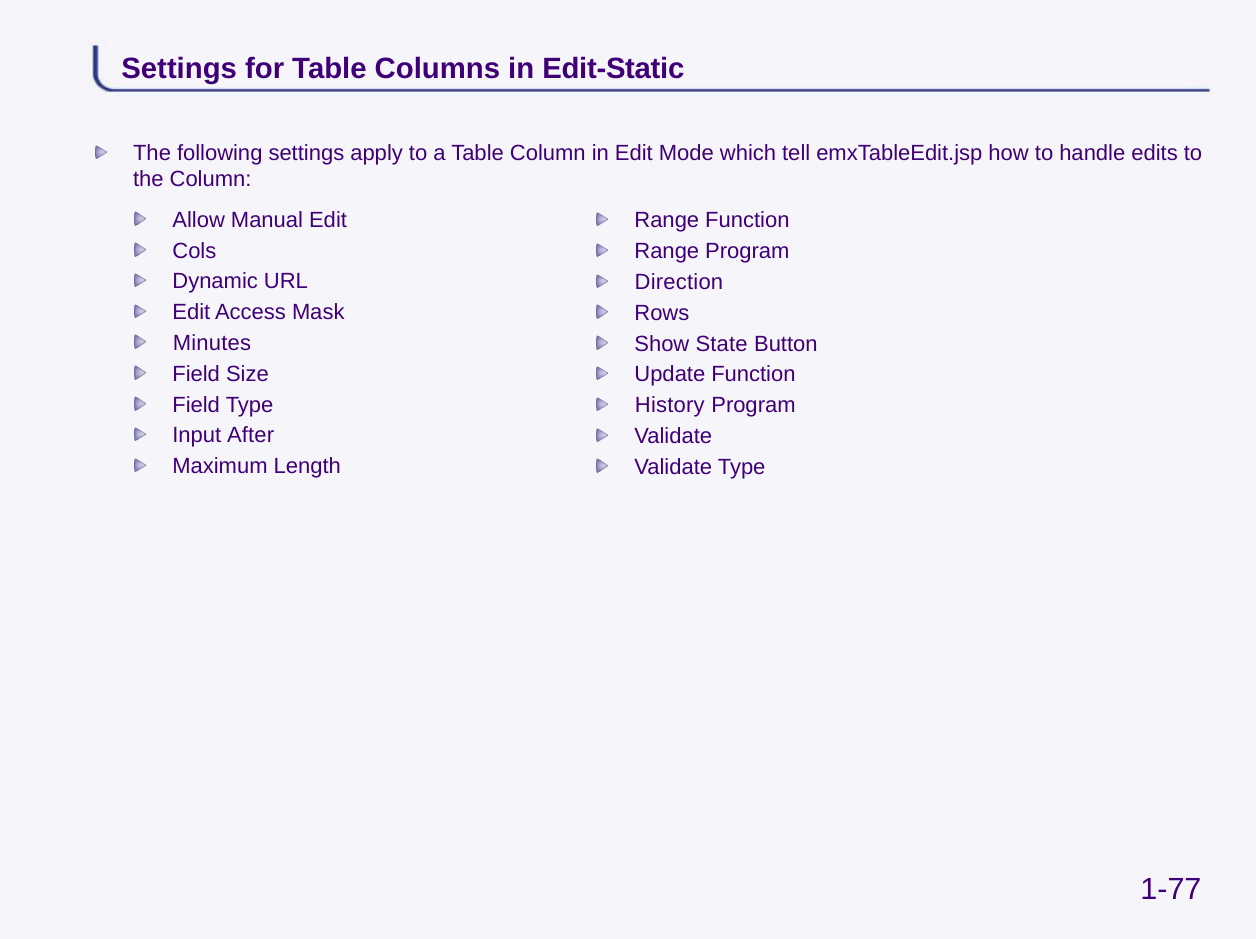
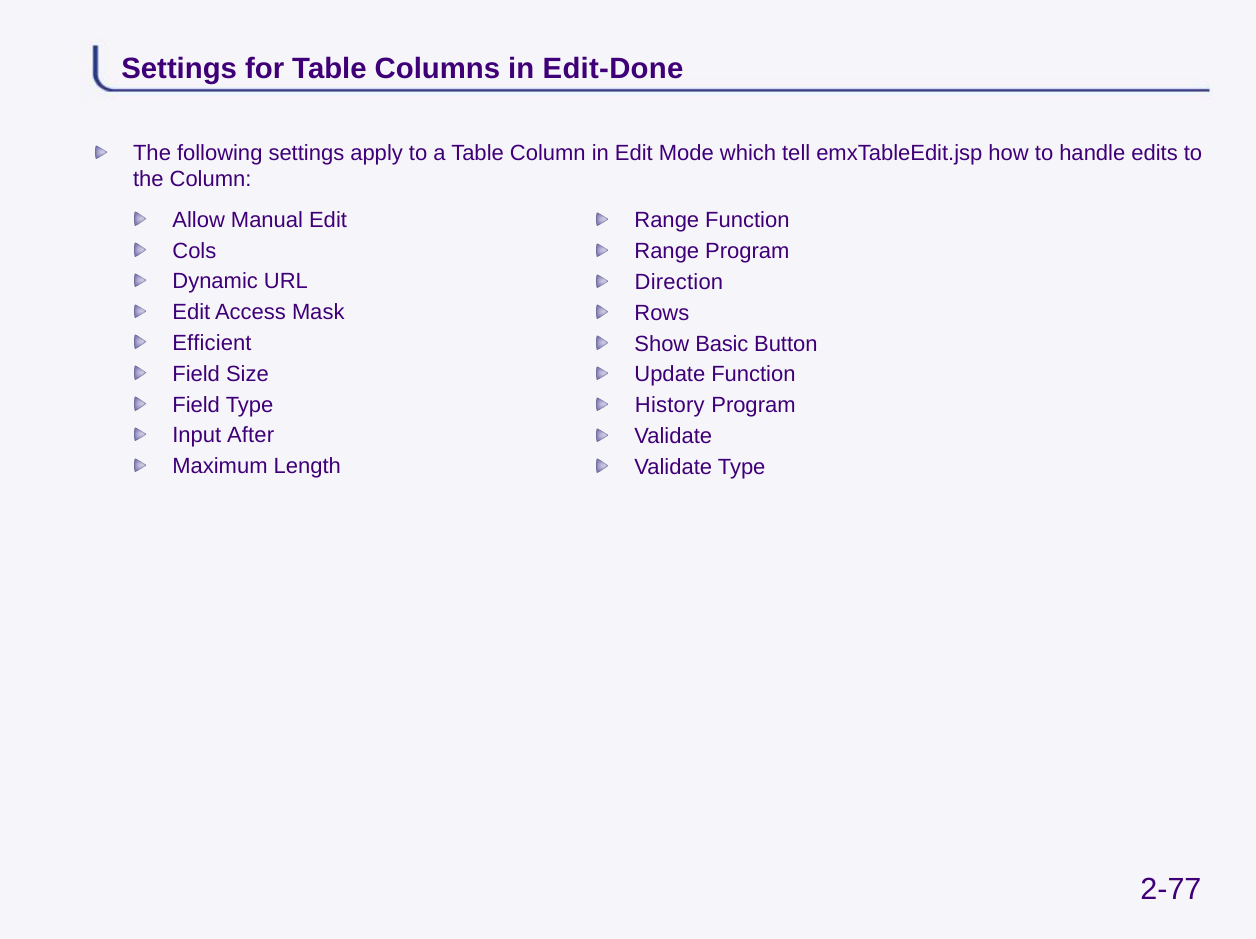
Edit-Static: Edit-Static -> Edit-Done (613, 69)
Minutes: Minutes -> Efficient (212, 343)
State: State -> Basic (722, 344)
1-77: 1-77 -> 2-77 (1171, 889)
